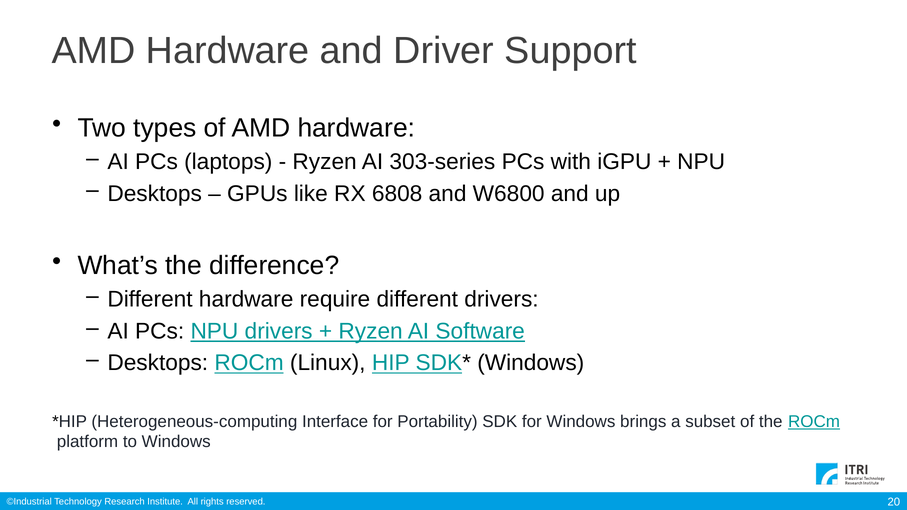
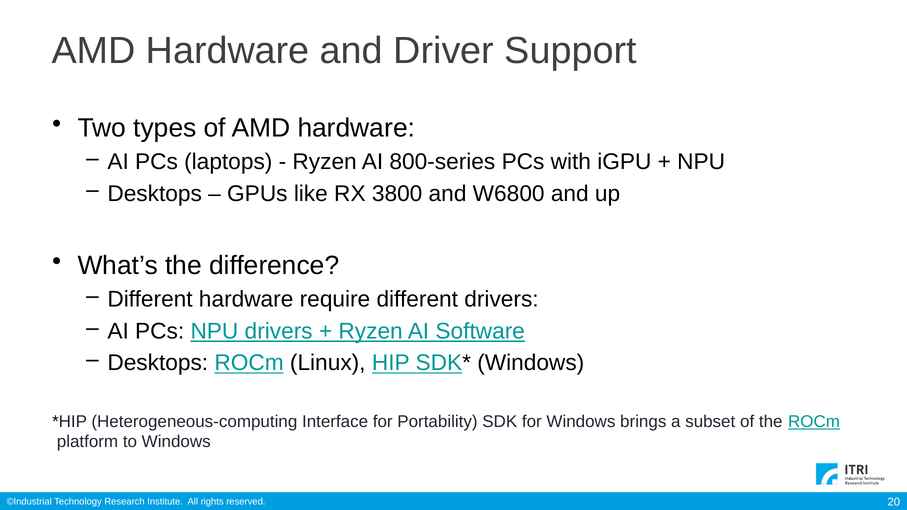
303-series: 303-series -> 800-series (442, 162)
6808: 6808 -> 3800 (397, 194)
